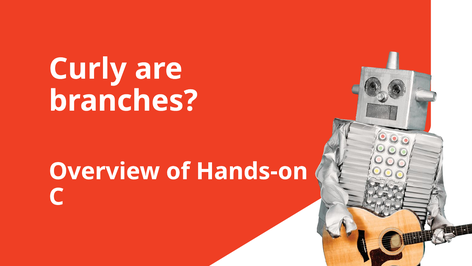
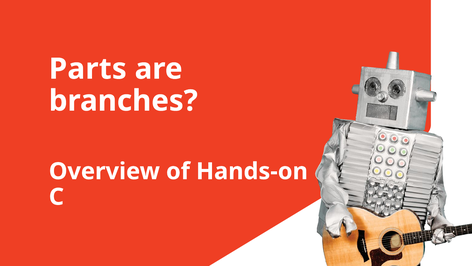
Curly: Curly -> Parts (88, 69)
